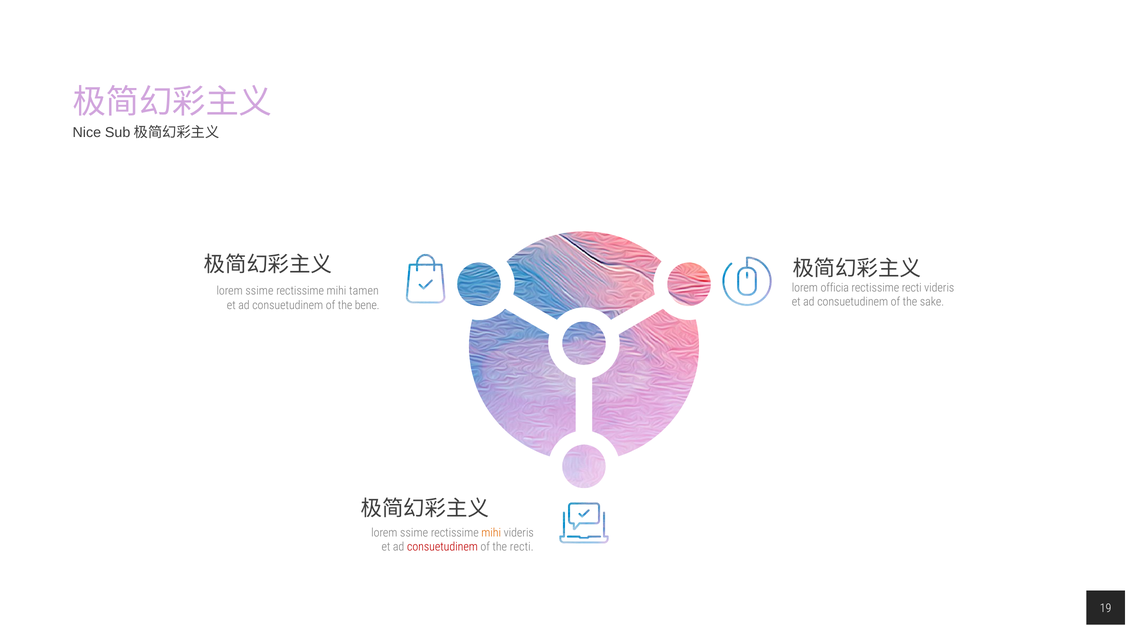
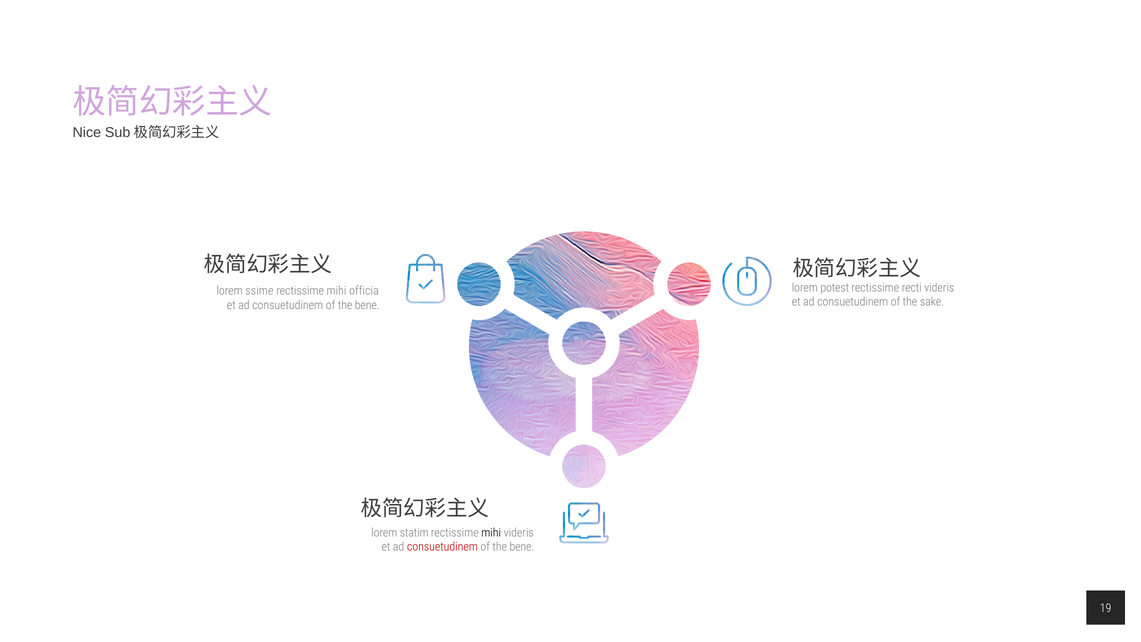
officia: officia -> potest (835, 287)
tamen: tamen -> officia (364, 291)
ssime: ssime -> statim (414, 532)
mihi colour: orange -> black (491, 532)
recti: recti -> bene (522, 547)
